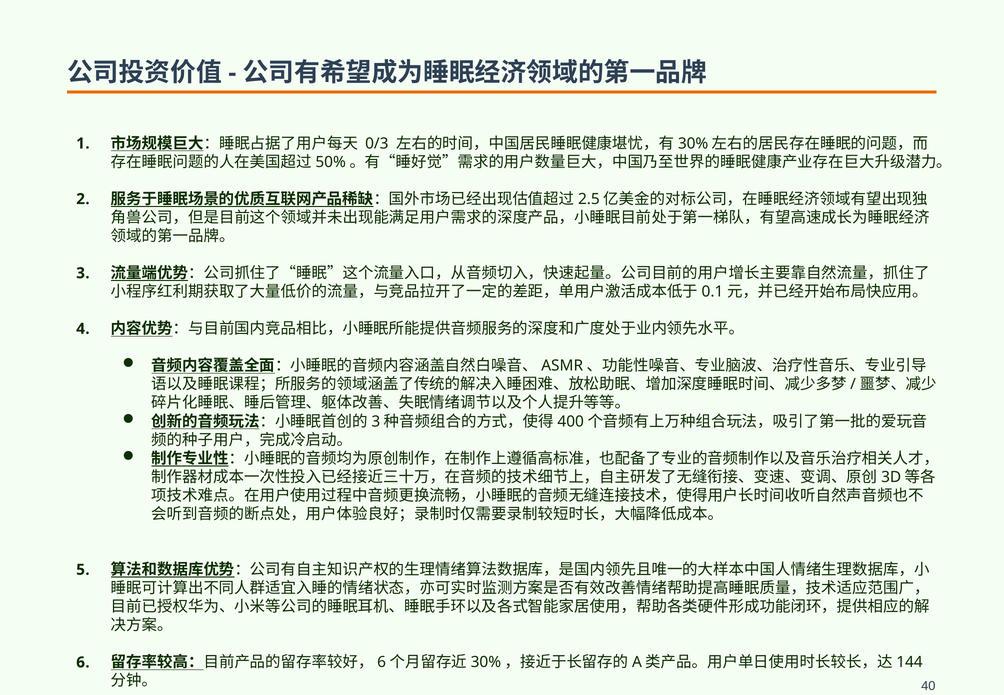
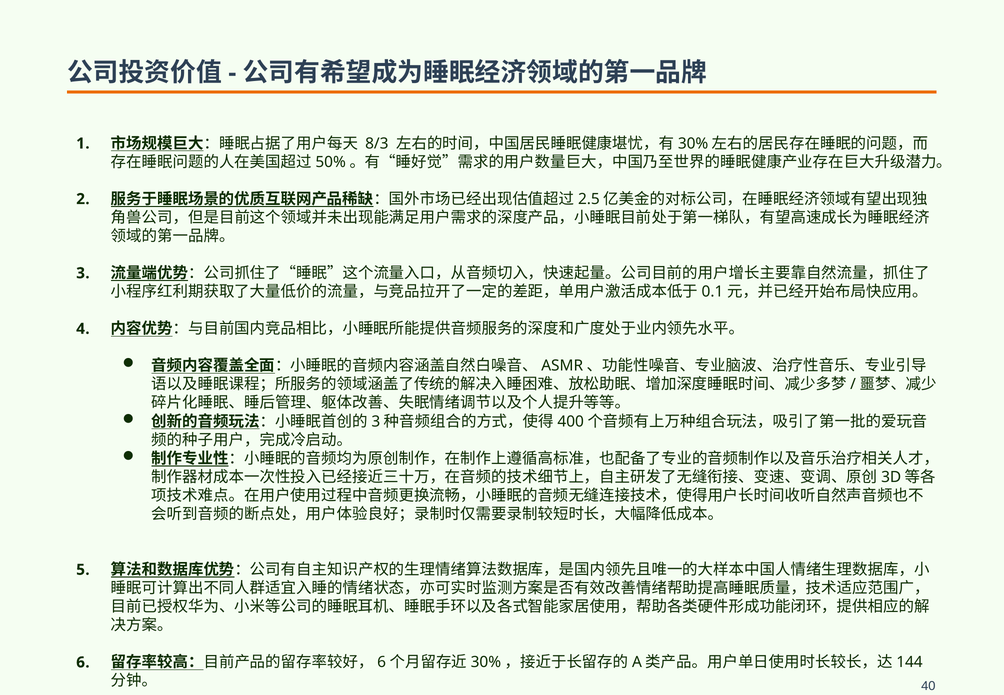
0/3: 0/3 -> 8/3 (377, 143)
